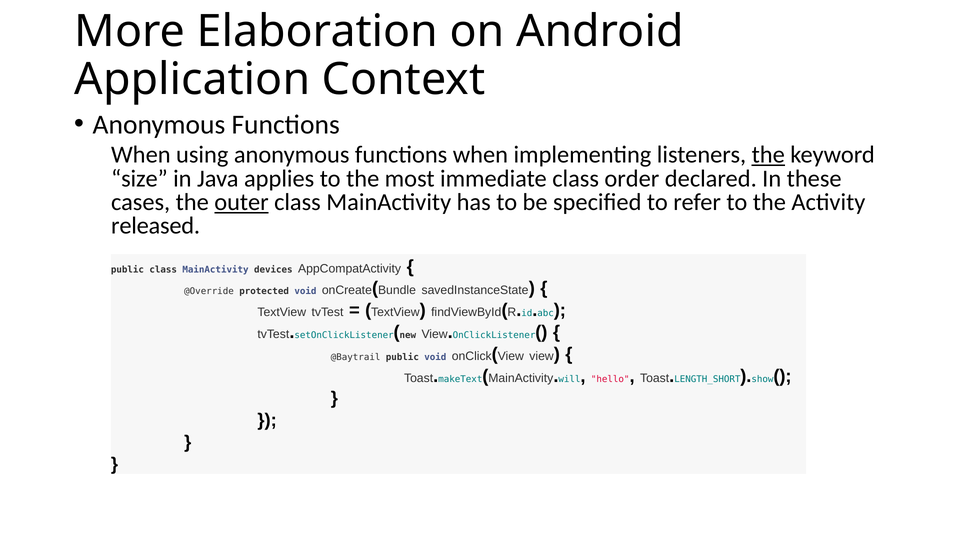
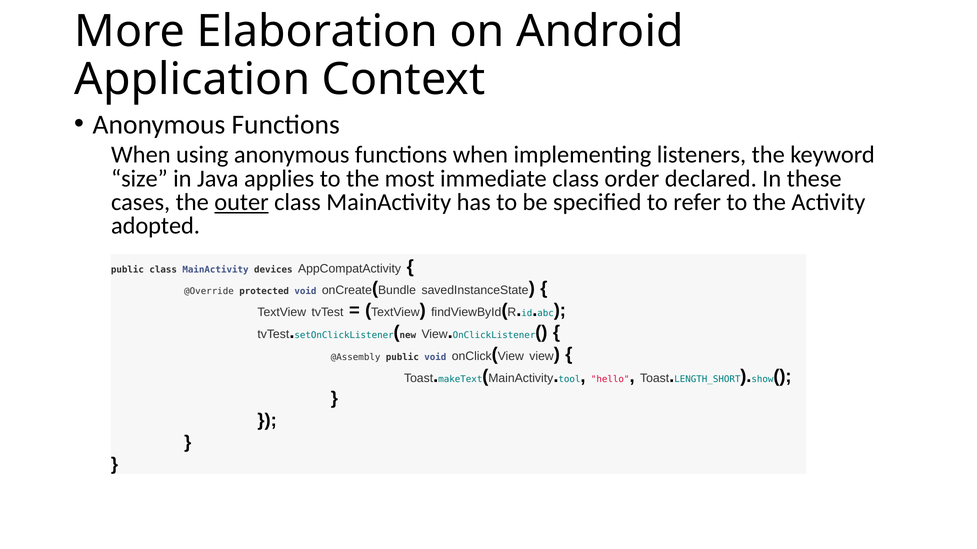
the underline: present -> none (768, 155)
released: released -> adopted (156, 226)
@Baytrail: @Baytrail -> @Assembly (356, 358)
will: will -> tool (569, 380)
